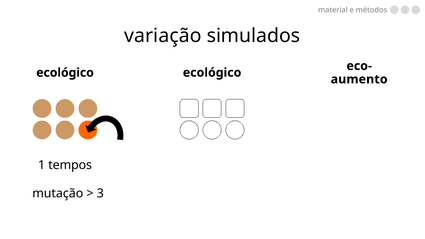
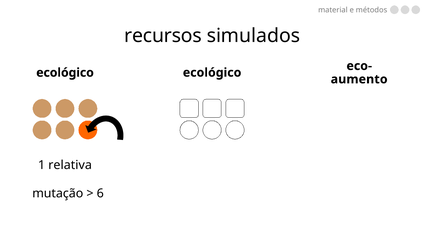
variação: variação -> recursos (163, 36)
tempos: tempos -> relativa (70, 165)
3: 3 -> 6 (100, 193)
